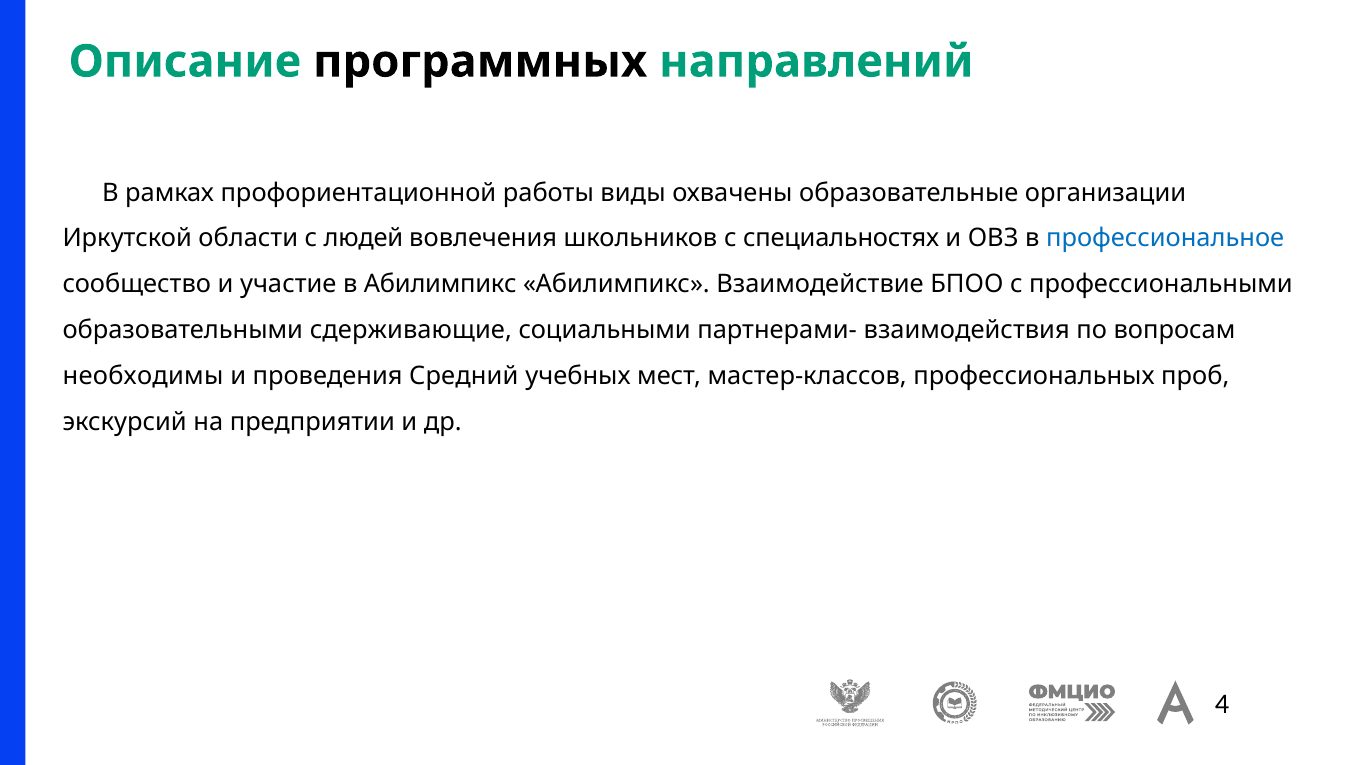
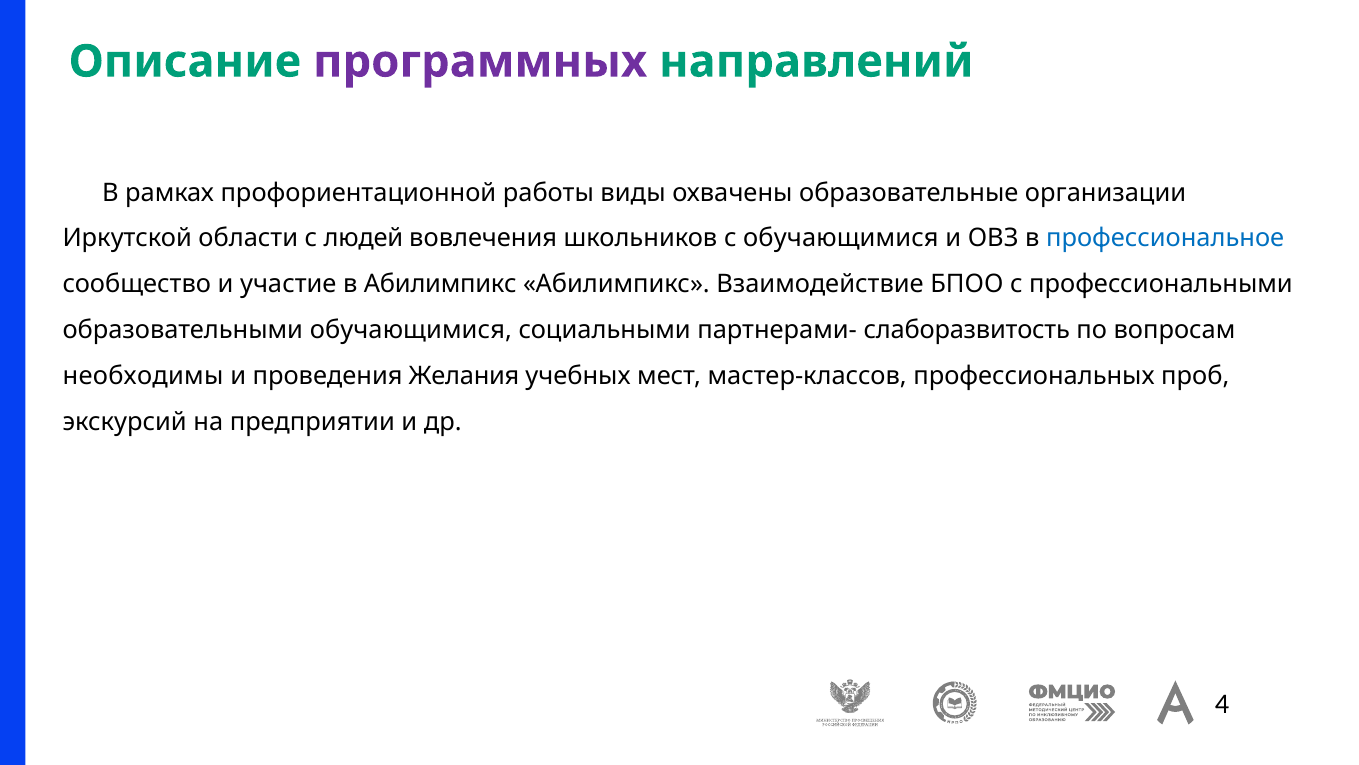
программных colour: black -> purple (480, 62)
с специальностях: специальностях -> обучающимися (841, 238)
образовательными сдерживающие: сдерживающие -> обучающимися (411, 330)
взаимодействия: взаимодействия -> слаборазвитость (967, 330)
Средний: Средний -> Желания (464, 376)
